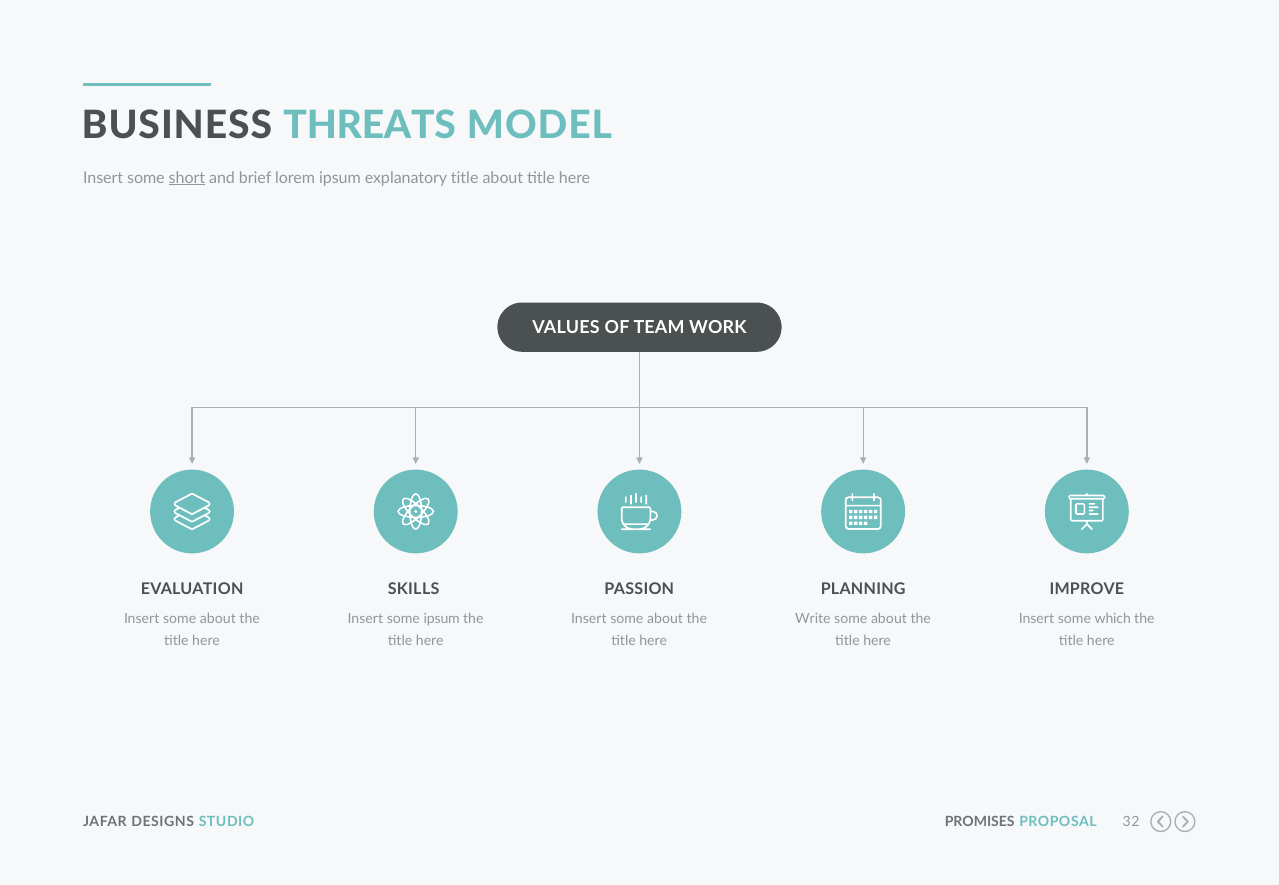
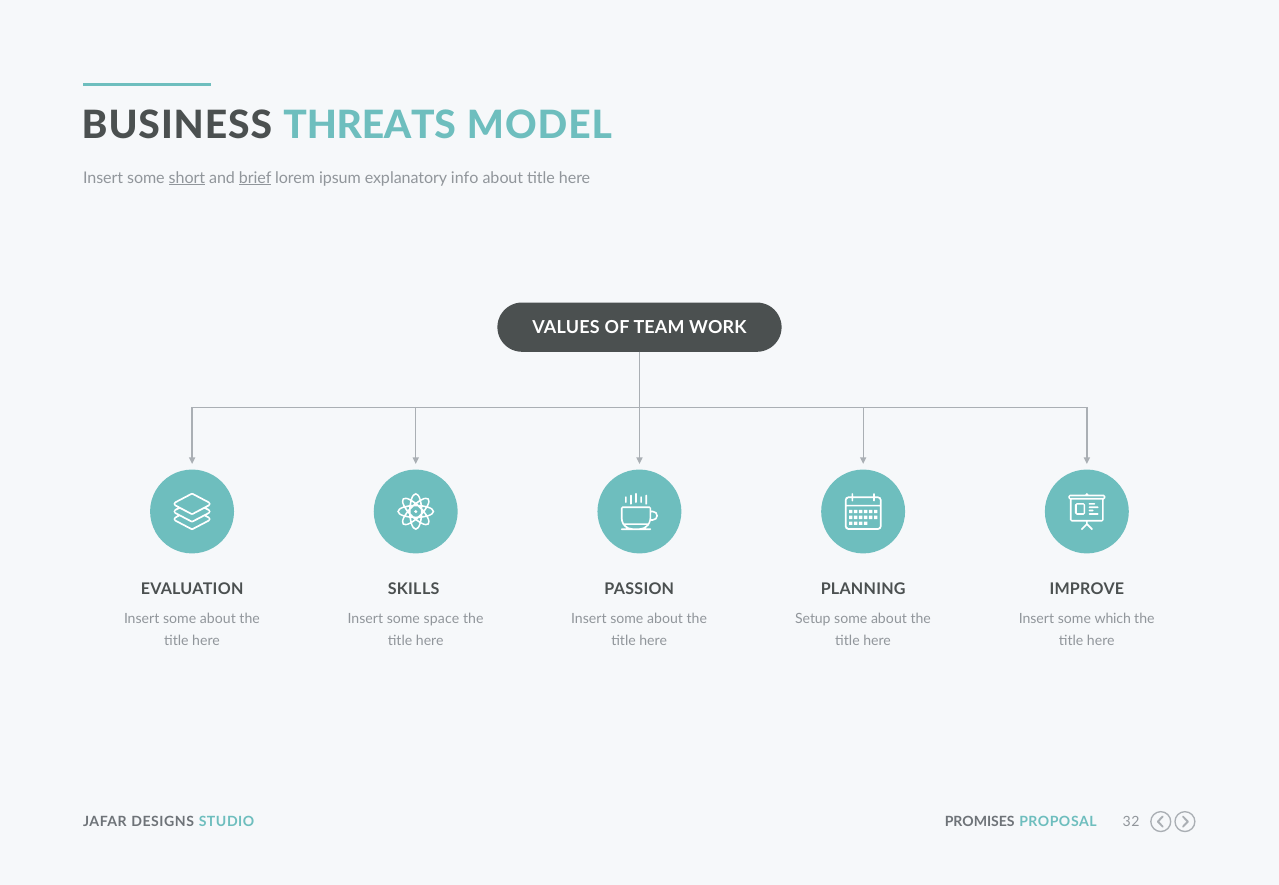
brief underline: none -> present (255, 178)
explanatory title: title -> info (465, 178)
some ipsum: ipsum -> space (442, 619)
Write: Write -> Setup (813, 619)
